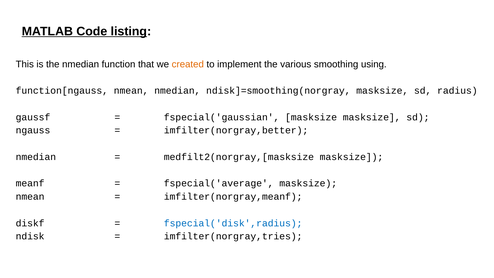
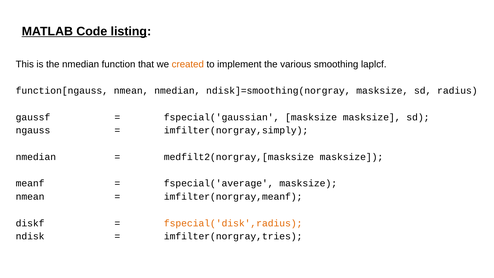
using: using -> laplcf (374, 64)
imfilter(norgray,better: imfilter(norgray,better -> imfilter(norgray,simply (236, 130)
fspecial('disk',radius colour: blue -> orange (233, 223)
